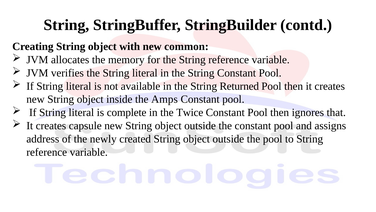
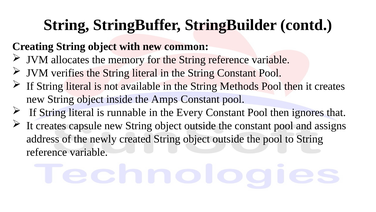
Returned: Returned -> Methods (239, 86)
complete: complete -> runnable (127, 112)
Twice: Twice -> Every (190, 112)
